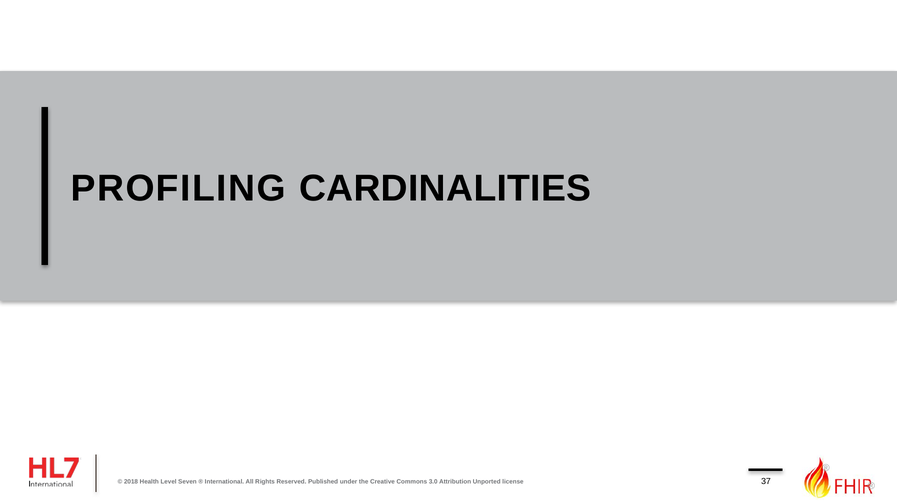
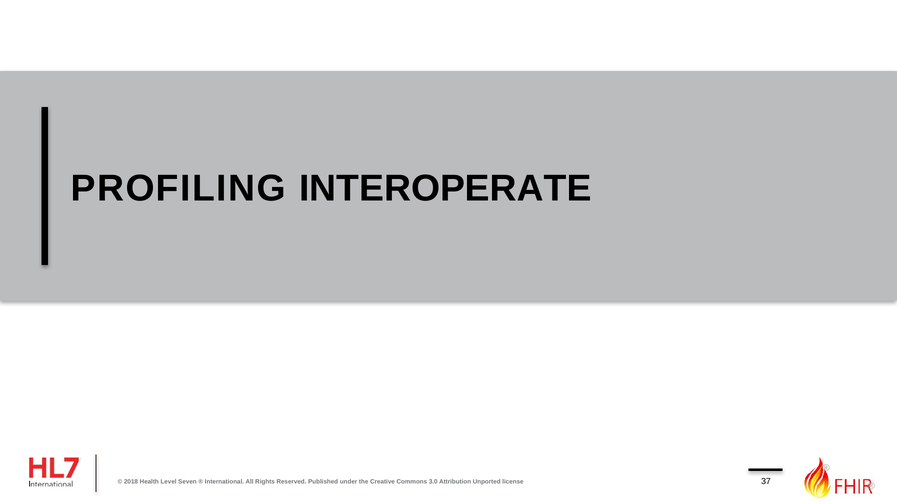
CARDINALITIES: CARDINALITIES -> INTEROPERATE (445, 189)
